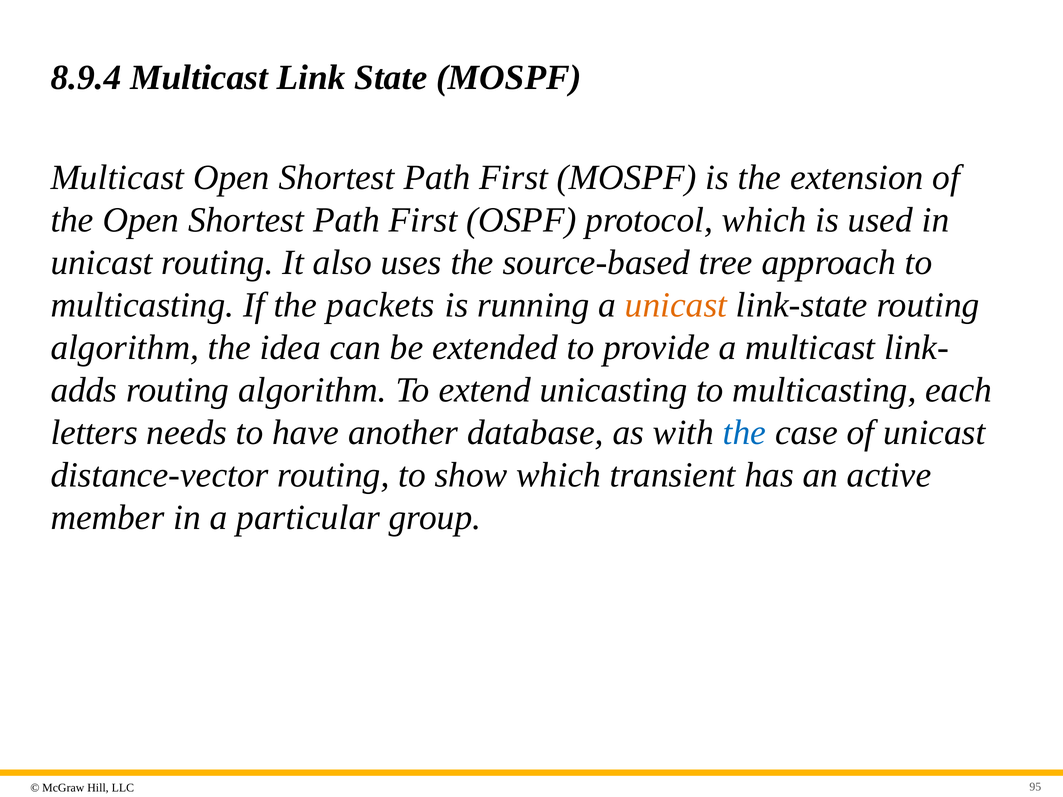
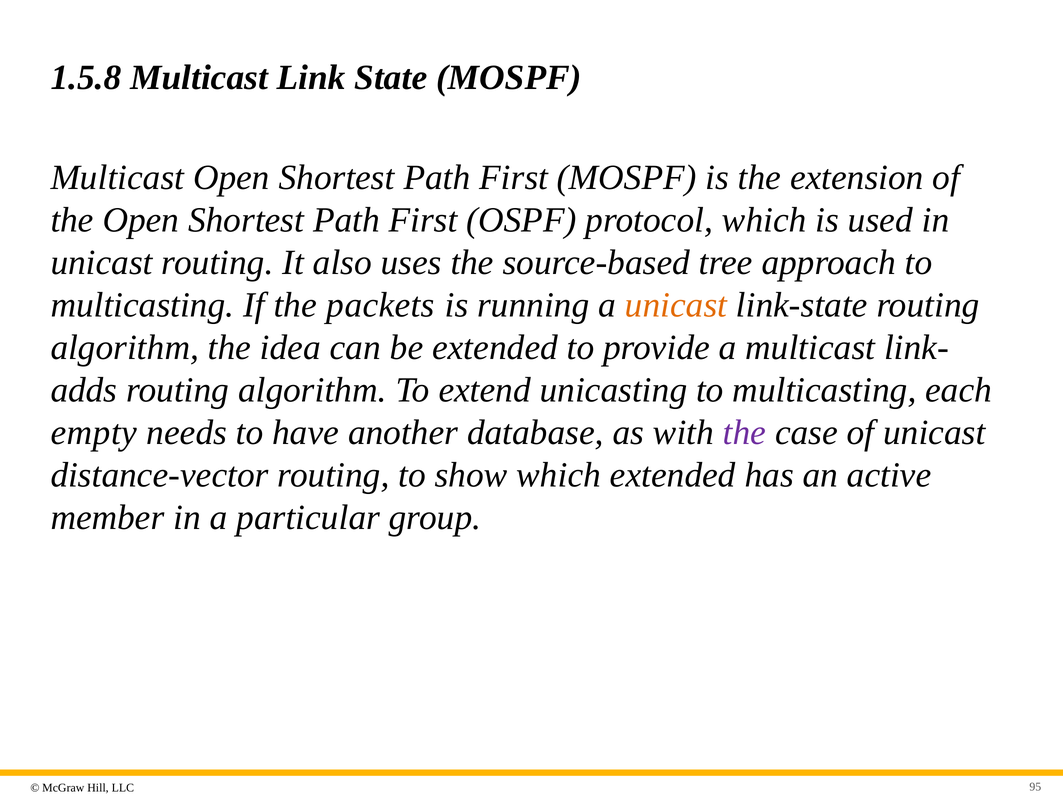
8.9.4: 8.9.4 -> 1.5.8 (86, 77)
letters: letters -> empty (94, 433)
the colour: blue -> purple (744, 433)
which transient: transient -> extended (673, 475)
